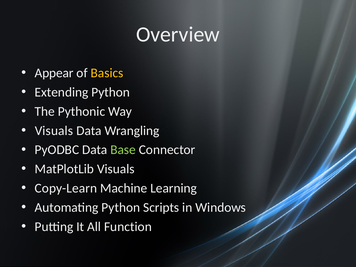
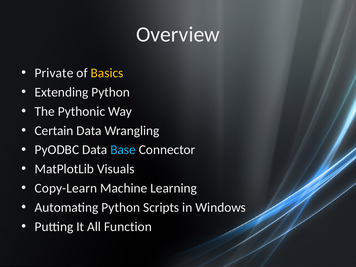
Appear: Appear -> Private (54, 73)
Visuals: Visuals -> Certain (54, 131)
Base colour: light green -> light blue (123, 150)
